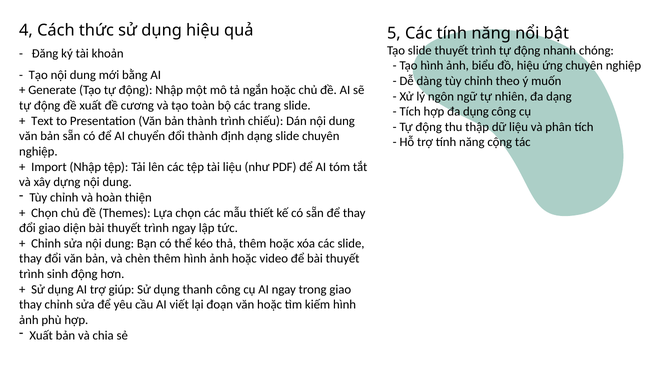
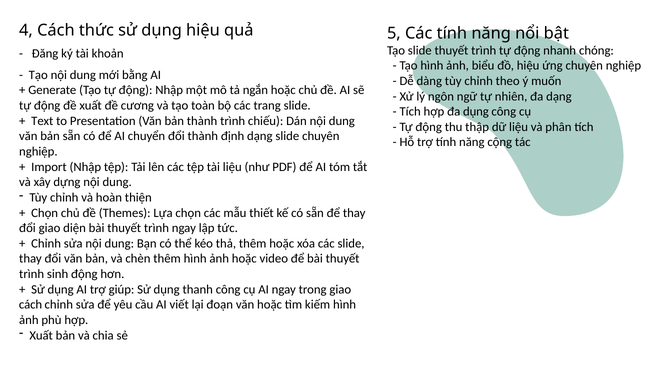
thay: thay -> cách (30, 305)
